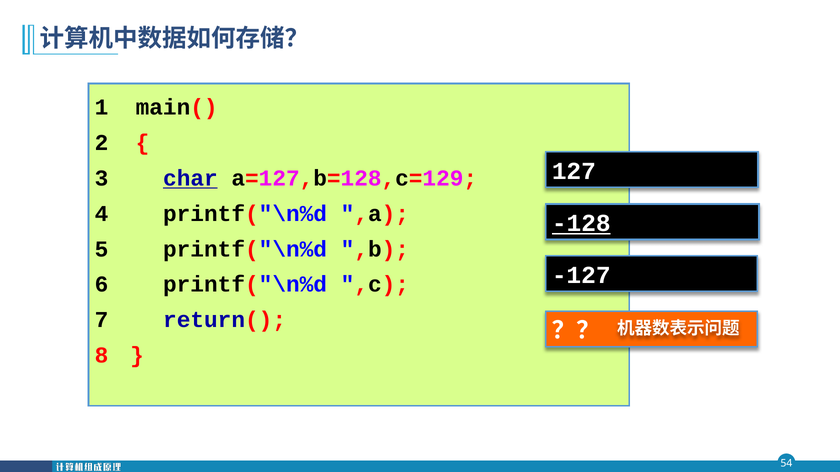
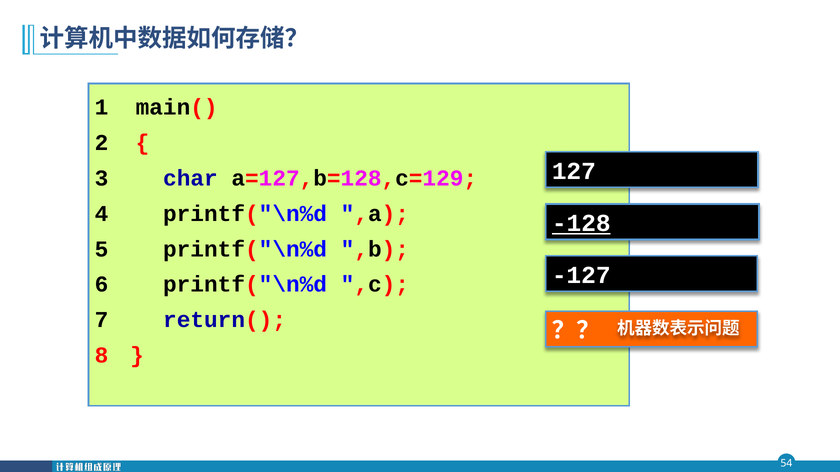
char underline: present -> none (190, 178)
